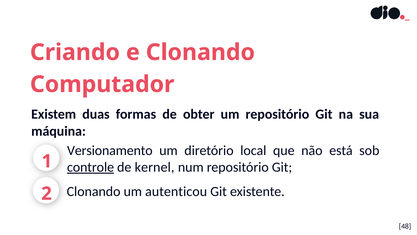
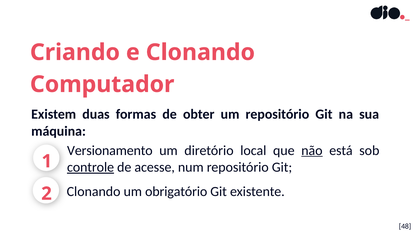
não underline: none -> present (312, 150)
kernel: kernel -> acesse (155, 167)
autenticou: autenticou -> obrigatório (176, 191)
